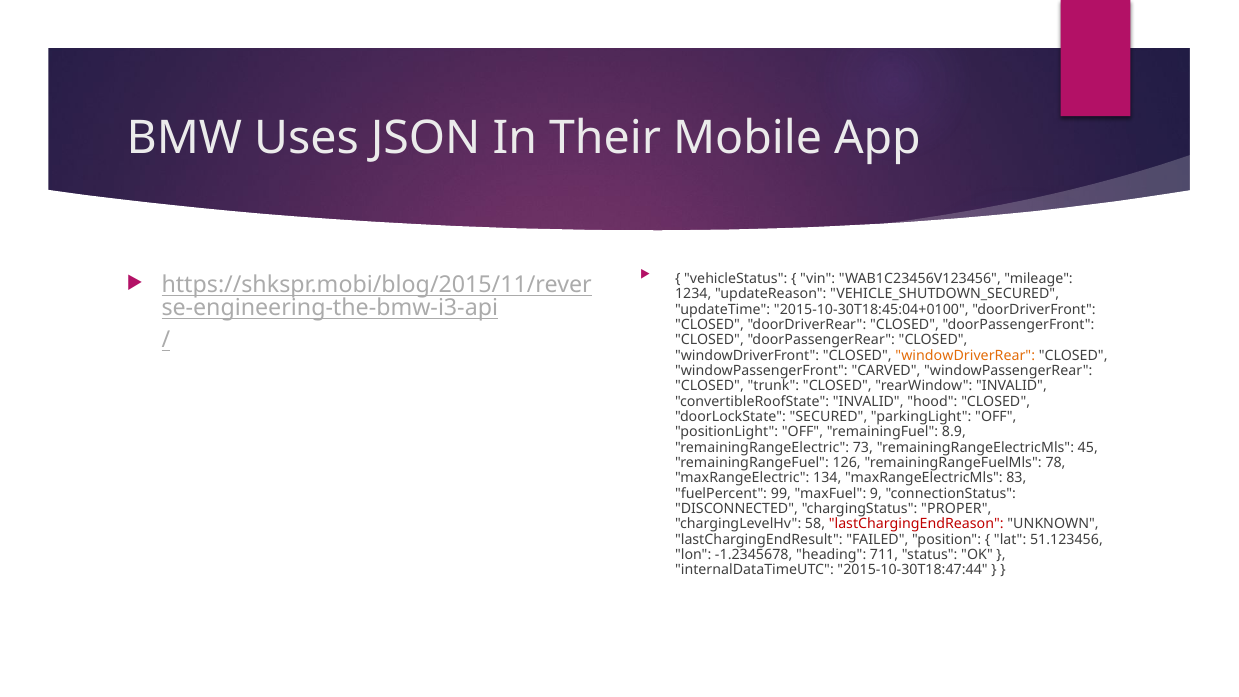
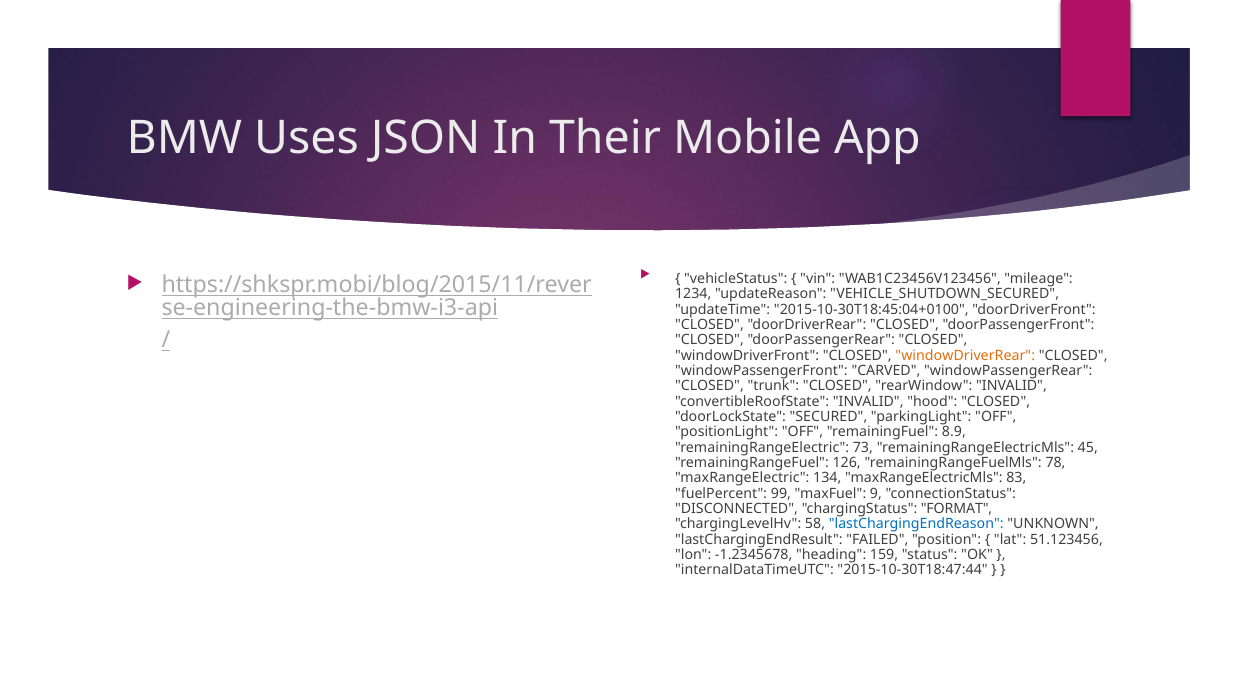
PROPER: PROPER -> FORMAT (957, 509)
lastChargingEndReason colour: red -> blue (916, 524)
711: 711 -> 159 (884, 555)
